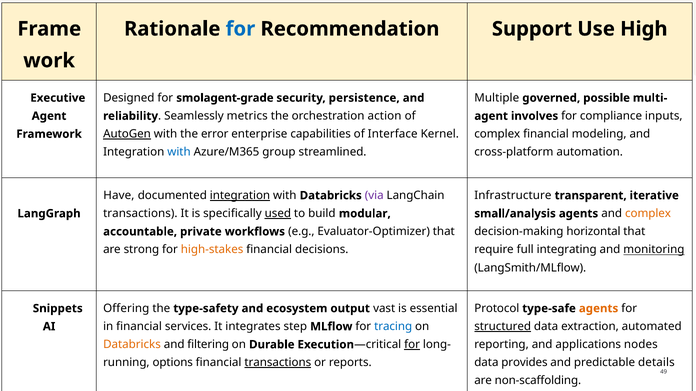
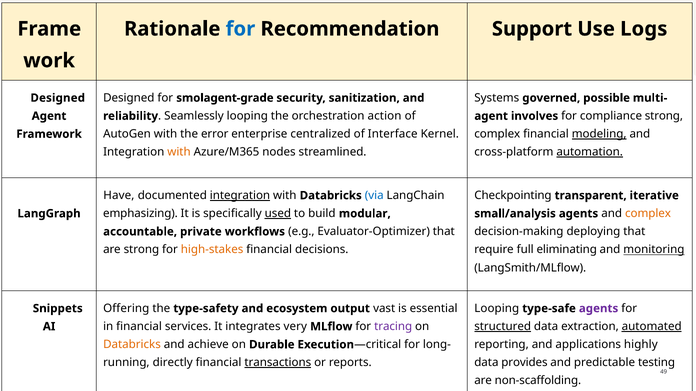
High: High -> Logs (644, 29)
Executive: Executive -> Designed (58, 98)
persistence: persistence -> sanitization (364, 98)
Multiple: Multiple -> Systems (497, 98)
Seamlessly metrics: metrics -> looping (247, 116)
compliance inputs: inputs -> strong (664, 116)
AutoGen underline: present -> none (127, 134)
capabilities: capabilities -> centralized (321, 134)
modeling underline: none -> present (599, 134)
with colour: blue -> orange (179, 152)
group: group -> nodes (279, 152)
automation underline: none -> present (590, 152)
via colour: purple -> blue (374, 196)
Infrastructure: Infrastructure -> Checkpointing (513, 196)
transactions: transactions -> emphasizing (140, 214)
horizontal: horizontal -> deploying (593, 232)
integrating: integrating -> eliminating (567, 250)
Protocol: Protocol -> Looping (497, 309)
agents colour: orange -> purple (599, 309)
step: step -> very (295, 327)
tracing colour: blue -> purple (393, 327)
automated underline: none -> present (652, 327)
filtering: filtering -> achieve (208, 345)
for underline: present -> none (412, 345)
nodes: nodes -> highly (641, 345)
options: options -> directly (173, 363)
details: details -> testing (657, 363)
